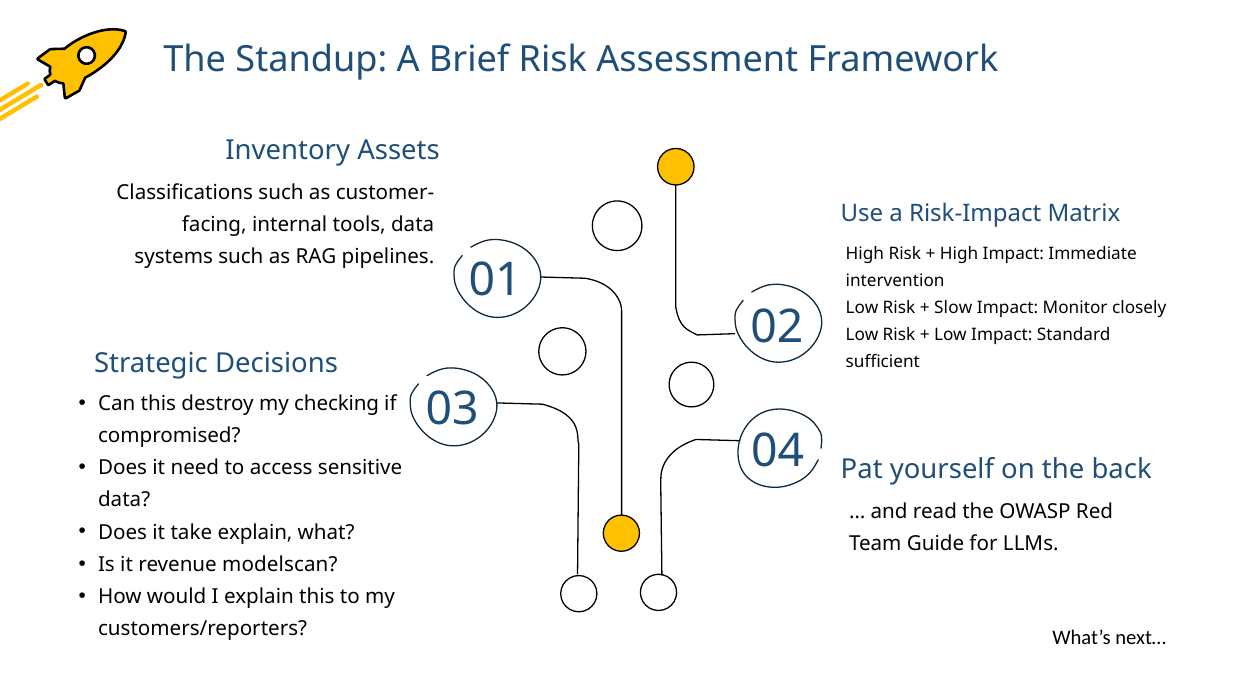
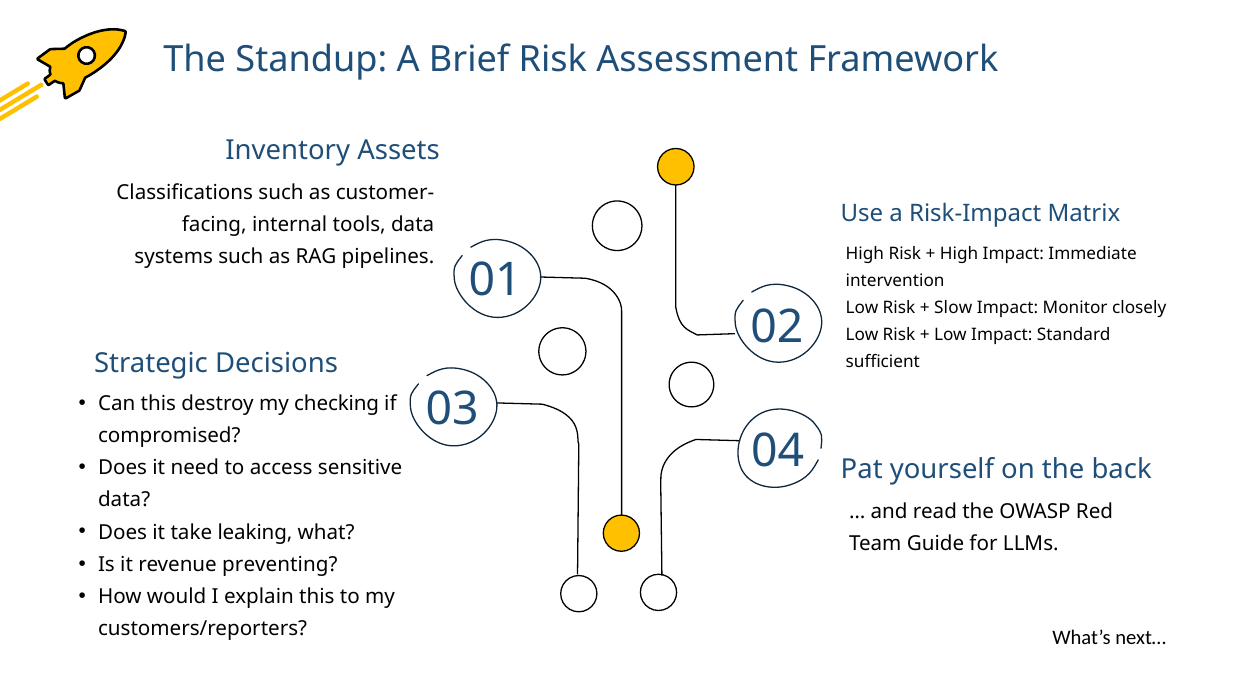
take explain: explain -> leaking (255, 532)
modelscan: modelscan -> preventing (280, 564)
